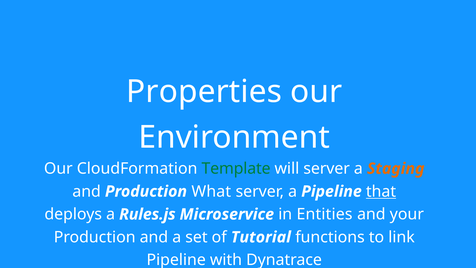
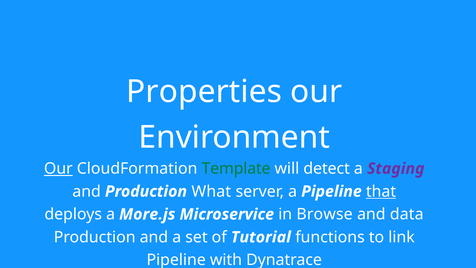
Our underline: none -> present (58, 168)
will server: server -> detect (327, 168)
Staging colour: orange -> purple (396, 168)
Rules.js: Rules.js -> More.js (147, 214)
Entities: Entities -> Browse (325, 214)
your: your -> data (407, 214)
